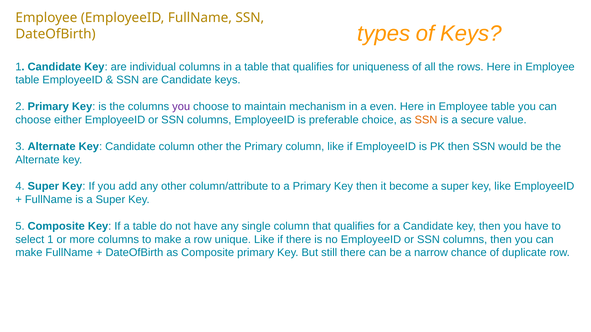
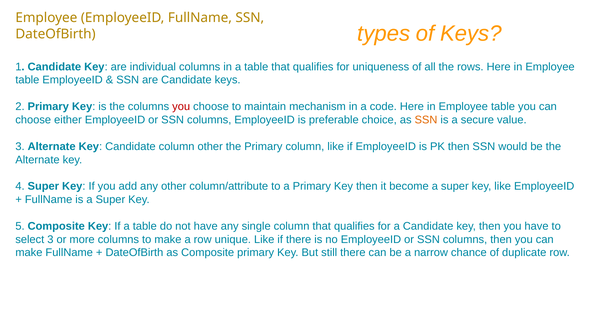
you colour: purple -> red (181, 107)
even: even -> code (383, 107)
select 1: 1 -> 3 (50, 240)
